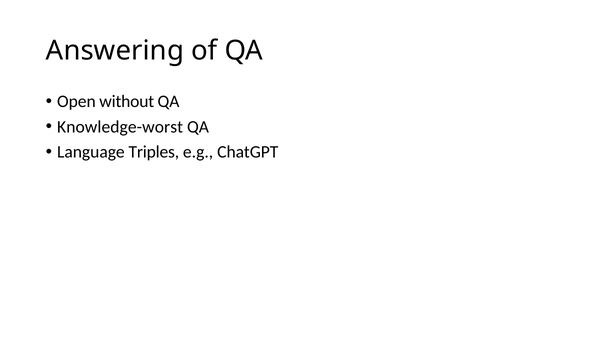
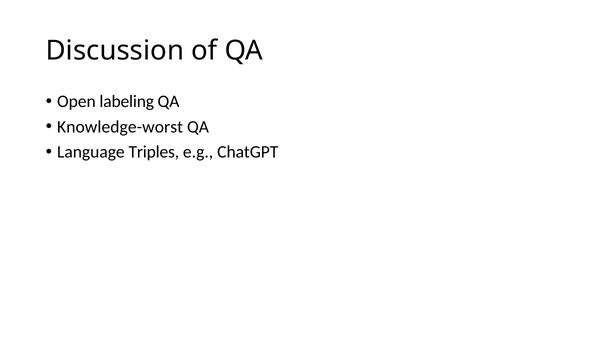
Answering: Answering -> Discussion (115, 50)
without: without -> labeling (127, 102)
